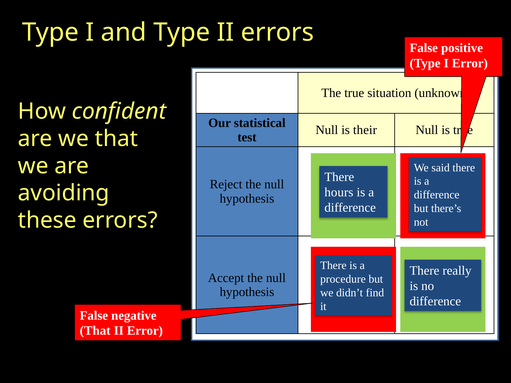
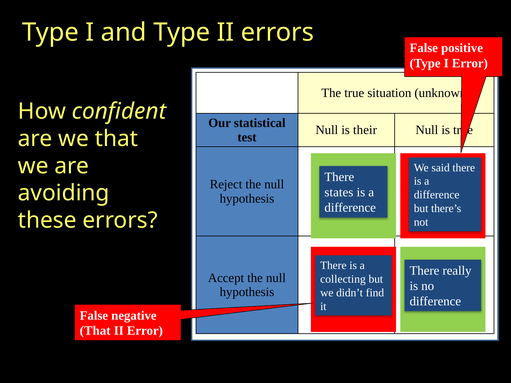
hours: hours -> states (339, 193)
procedure: procedure -> collecting (343, 279)
